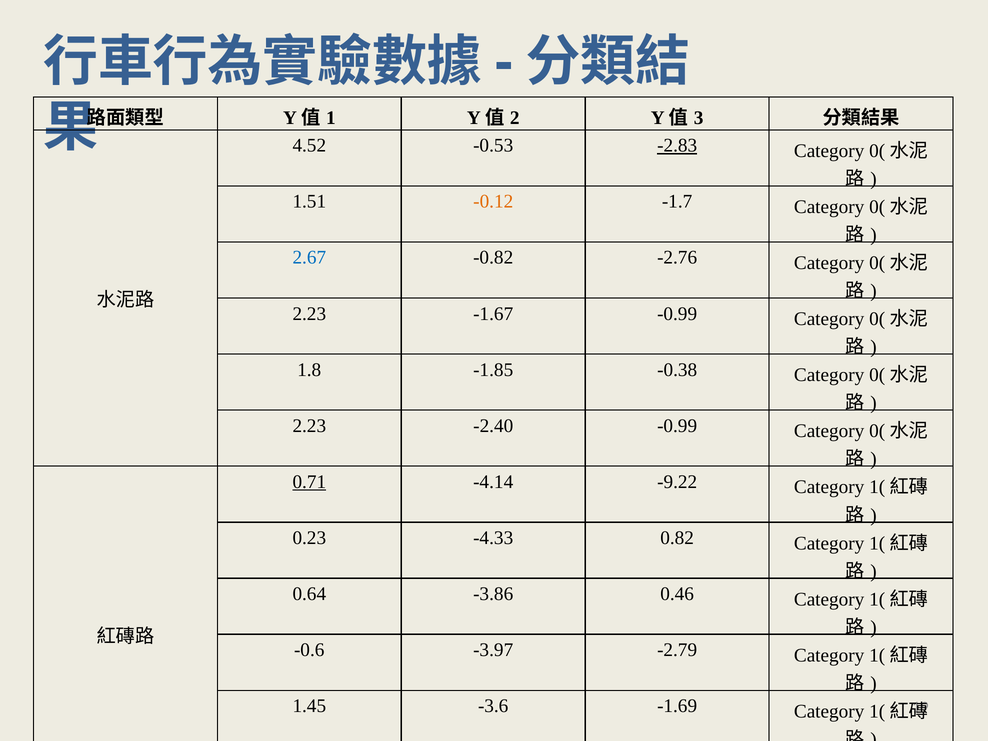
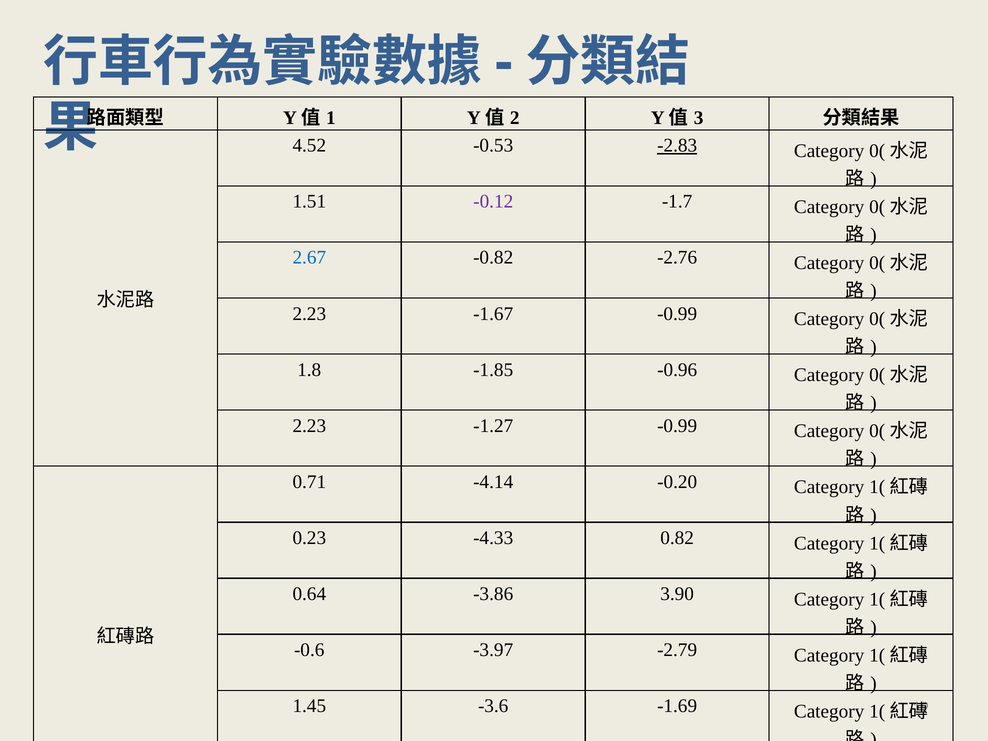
-0.12 colour: orange -> purple (493, 202)
-0.38: -0.38 -> -0.96 (677, 370)
-2.40: -2.40 -> -1.27 (493, 426)
0.71 underline: present -> none (309, 482)
-9.22: -9.22 -> -0.20 (677, 482)
0.46: 0.46 -> 3.90 (677, 594)
